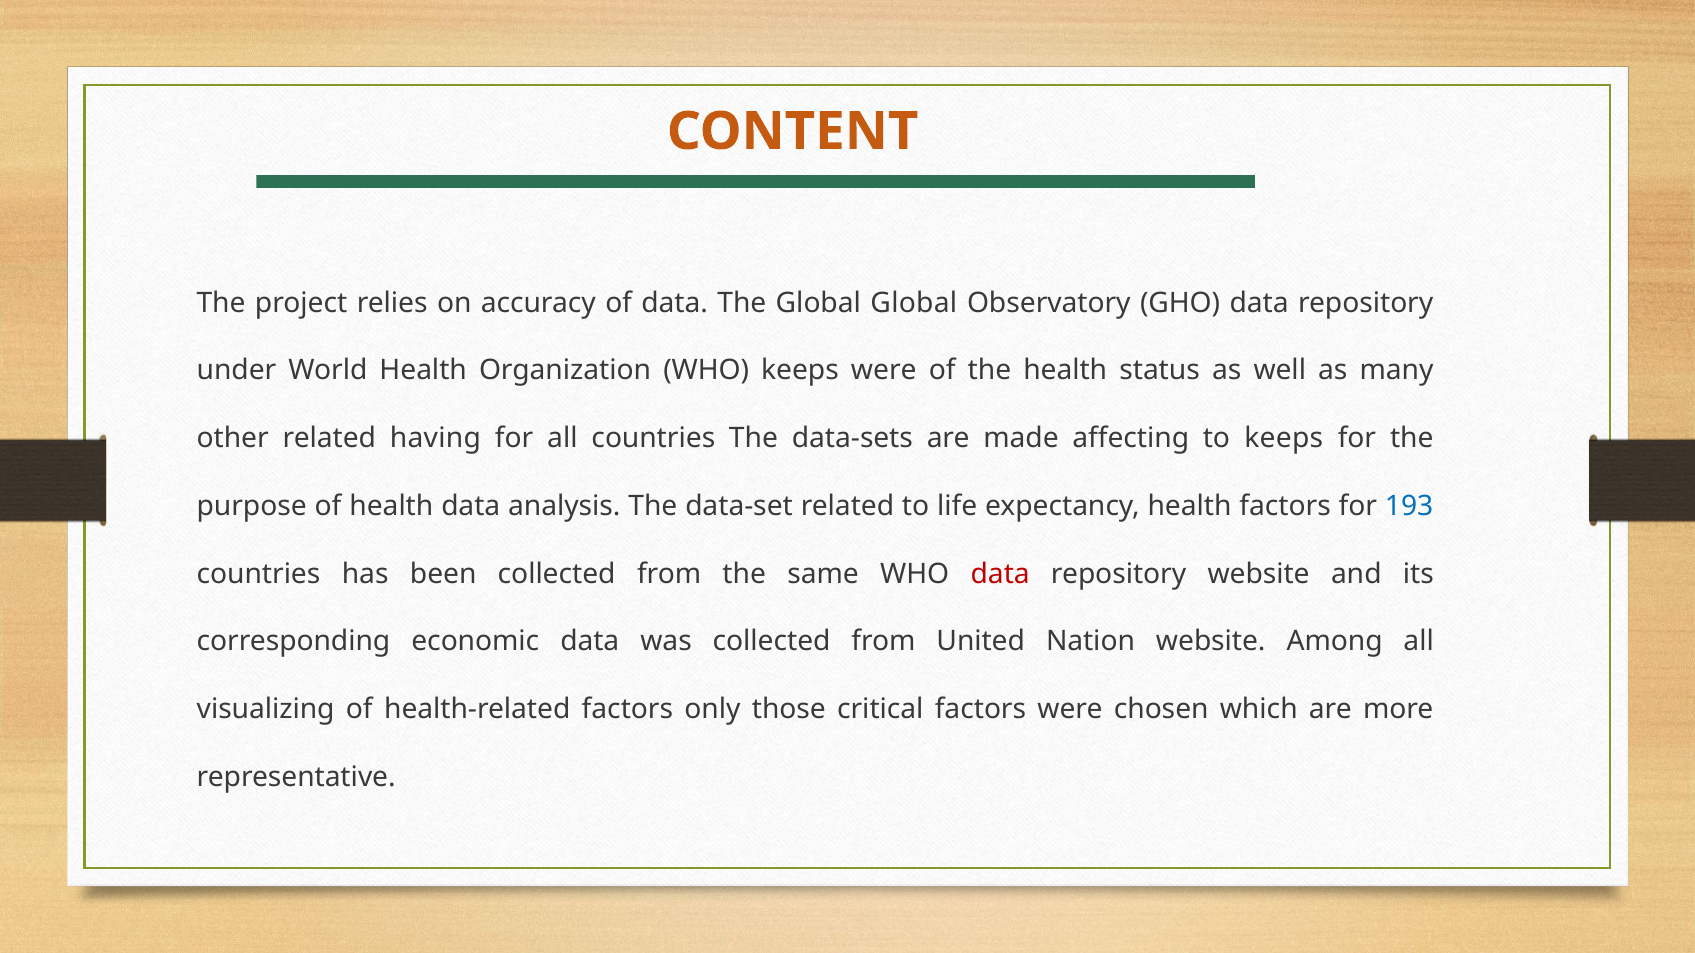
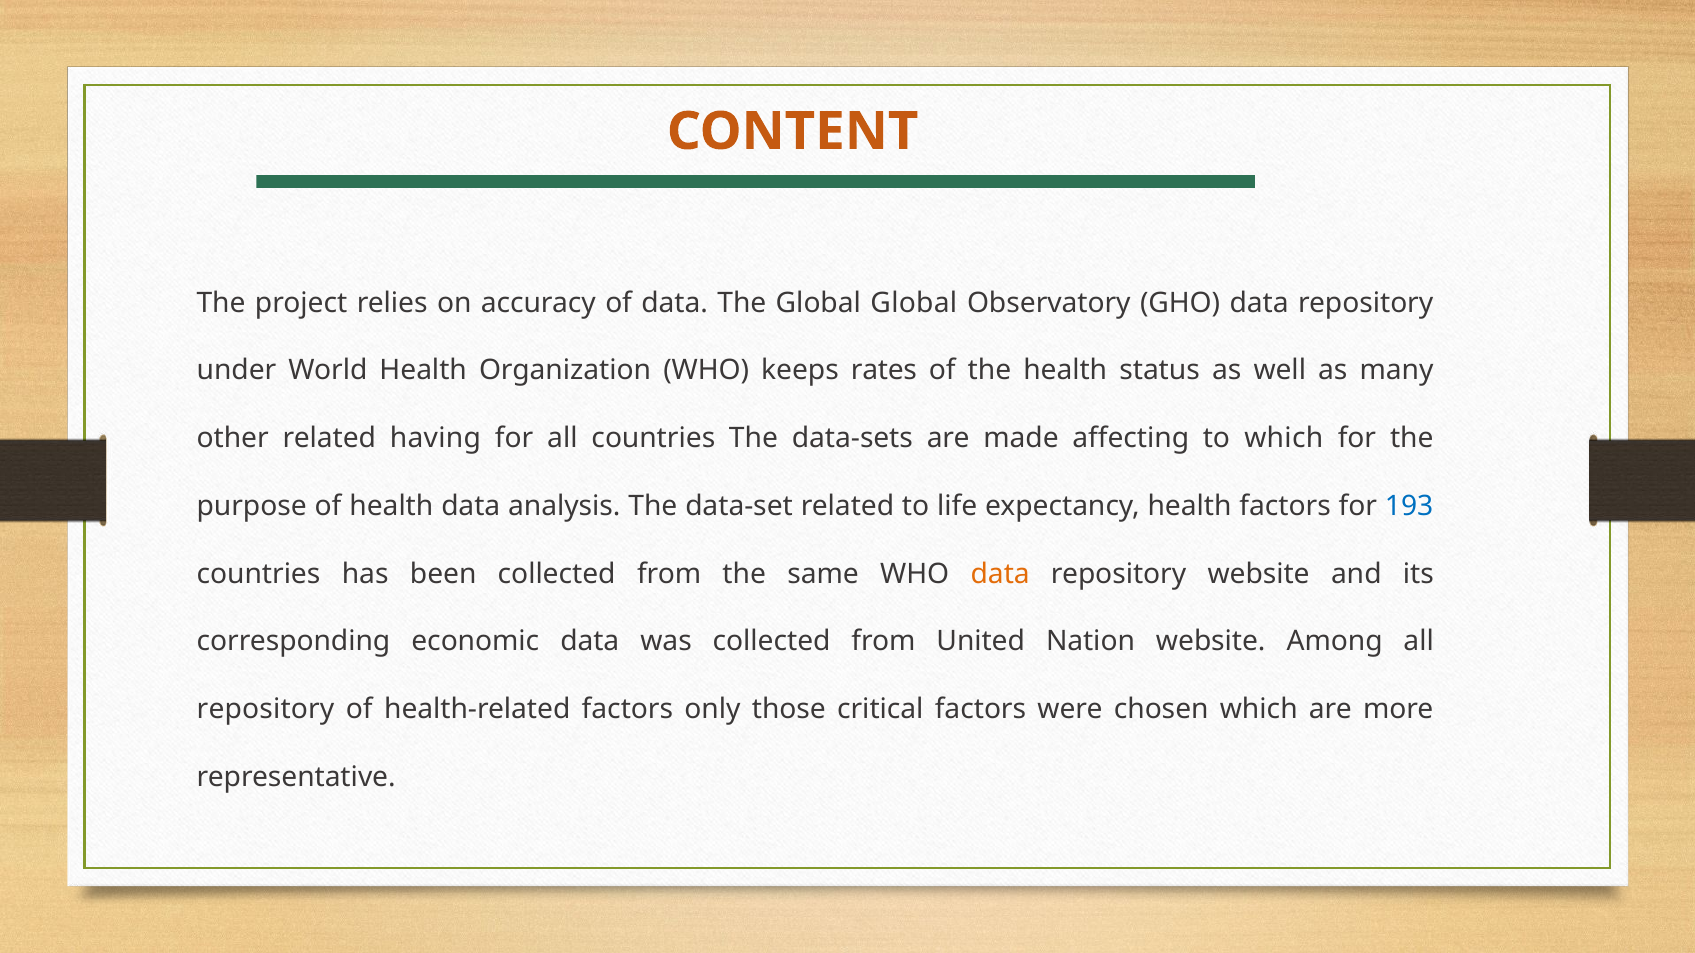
keeps were: were -> rates (884, 371)
to keeps: keeps -> which (1284, 439)
data colour: red -> orange (1000, 574)
visualizing: visualizing -> repository (266, 710)
